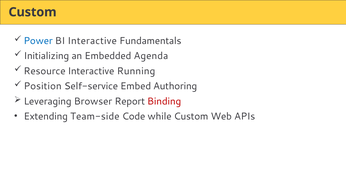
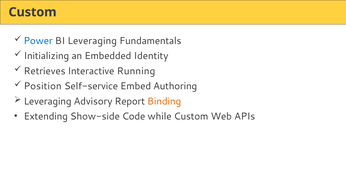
BI Interactive: Interactive -> Leveraging (92, 41)
Agenda: Agenda -> Identity (151, 56)
Resource: Resource -> Retrieves (45, 71)
Browser: Browser -> Advisory (93, 101)
Binding colour: red -> orange (164, 101)
Team-side: Team-side -> Show-side (95, 116)
